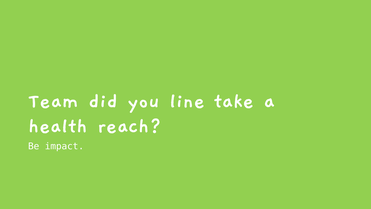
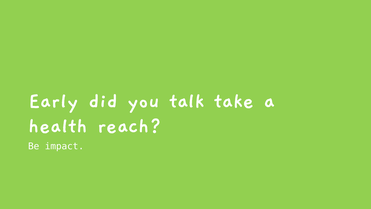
Team: Team -> Early (53, 100)
line: line -> talk (187, 100)
